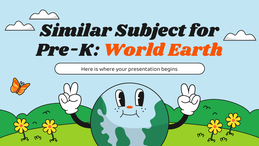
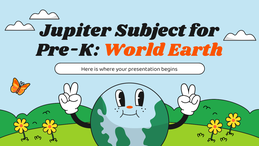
Similar: Similar -> Jupiter (76, 30)
